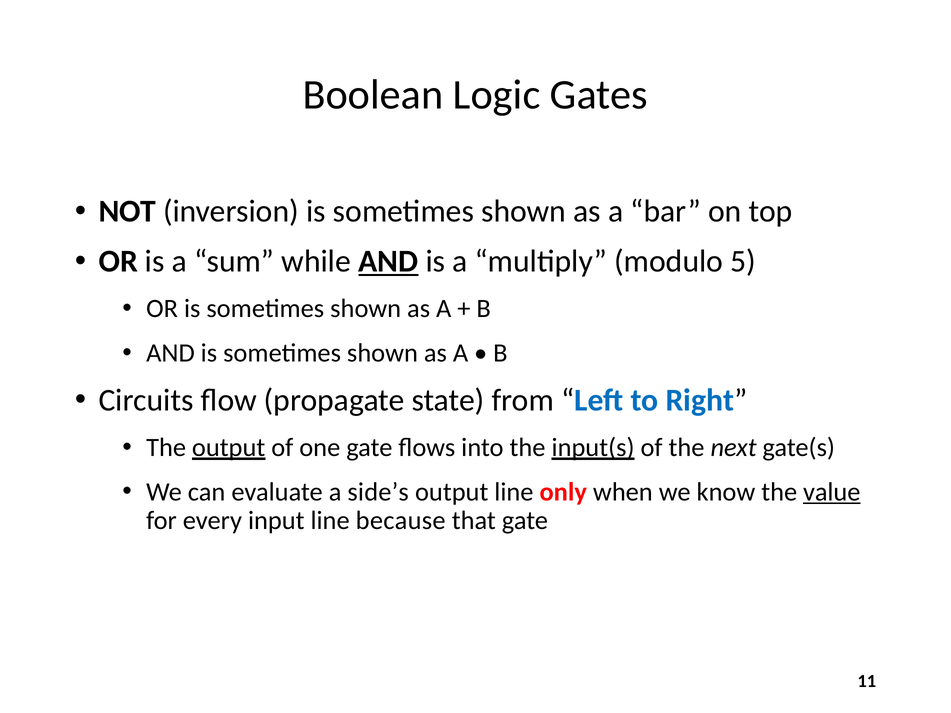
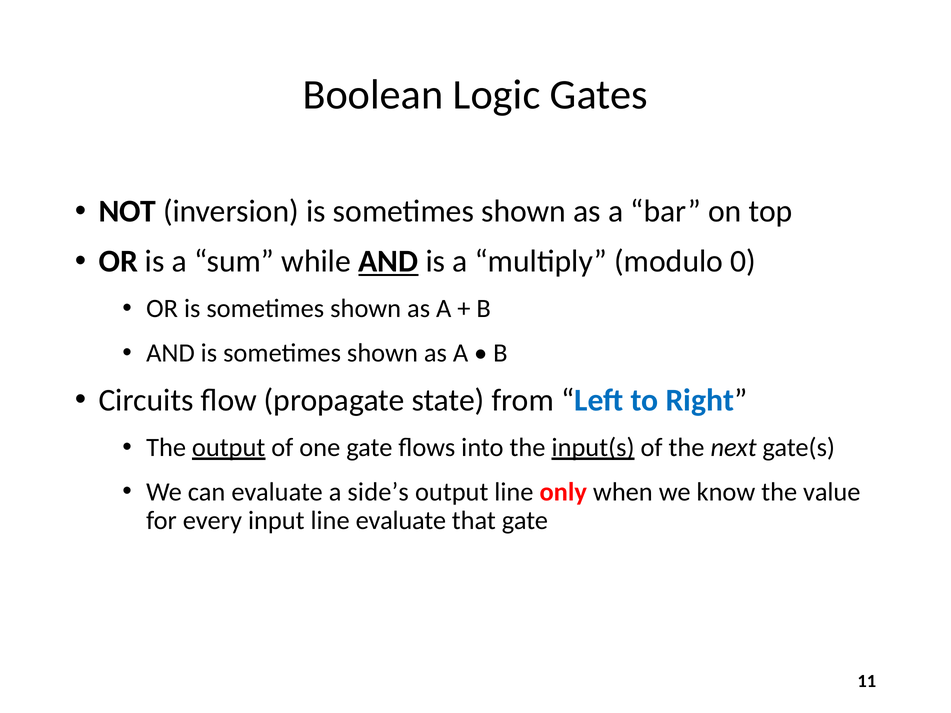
5: 5 -> 0 (743, 262)
value underline: present -> none (832, 492)
line because: because -> evaluate (401, 521)
